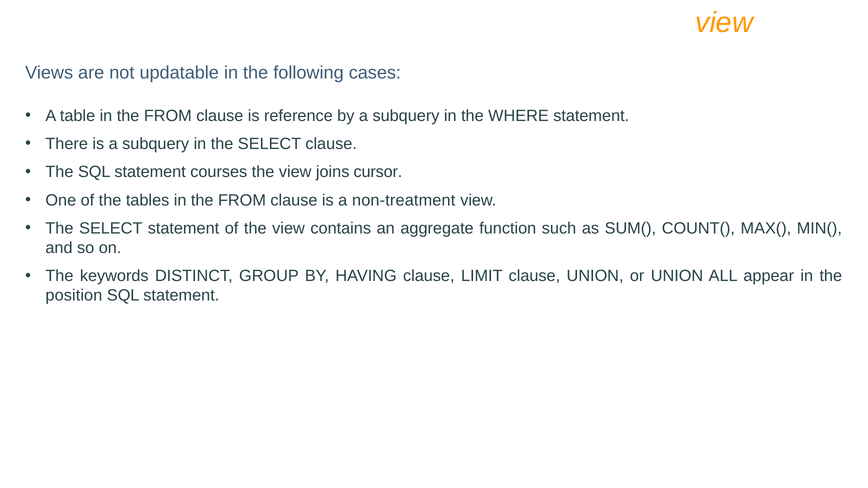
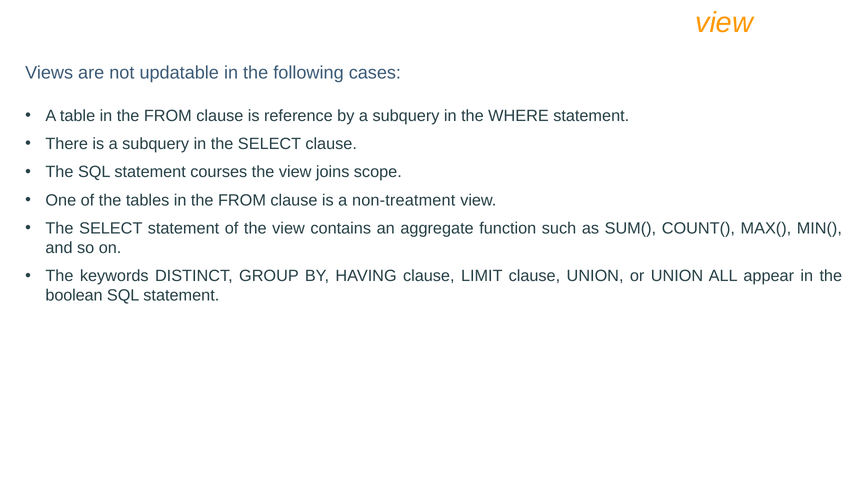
cursor: cursor -> scope (378, 172)
position: position -> boolean (74, 296)
